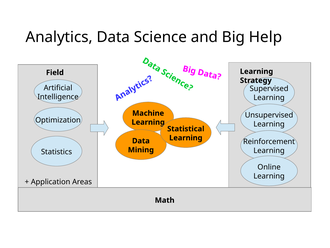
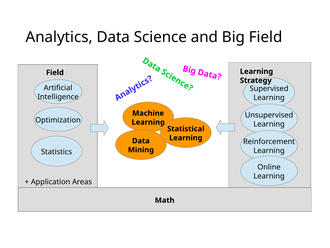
Big Help: Help -> Field (266, 37)
